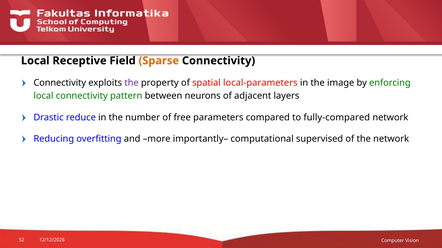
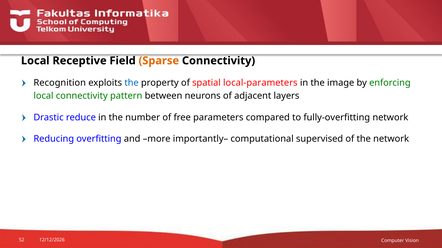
Connectivity: Connectivity -> Recognition (60, 83)
the colour: purple -> blue (132, 83)
fully-compared: fully-compared -> fully-overfitting (337, 118)
